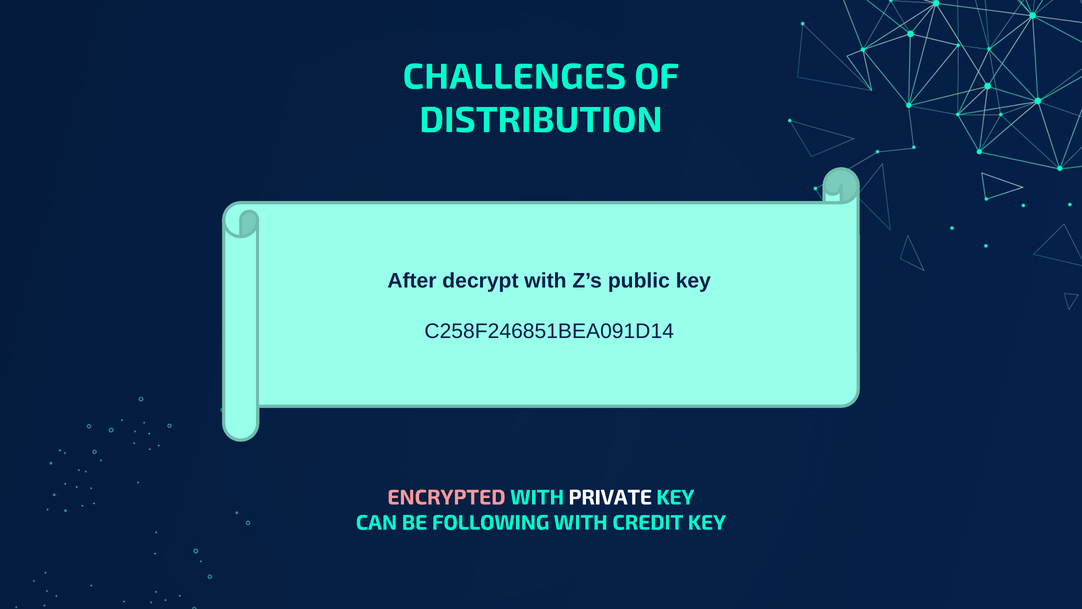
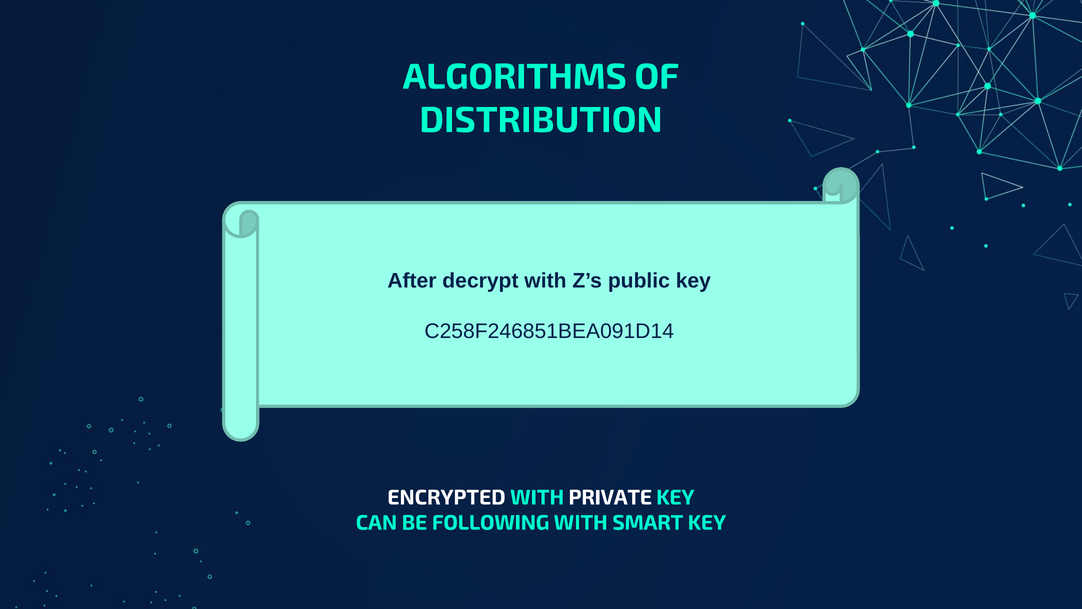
CHALLENGES: CHALLENGES -> ALGORITHMS (515, 77)
ENCRYPTED colour: pink -> white (446, 497)
CREDIT: CREDIT -> SMART (648, 522)
